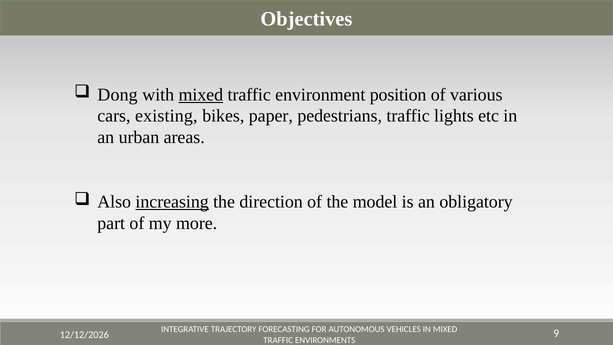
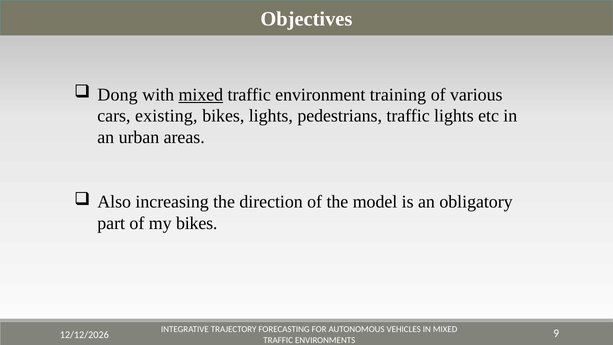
position: position -> training (398, 95)
bikes paper: paper -> lights (271, 116)
increasing underline: present -> none (172, 202)
my more: more -> bikes (197, 223)
